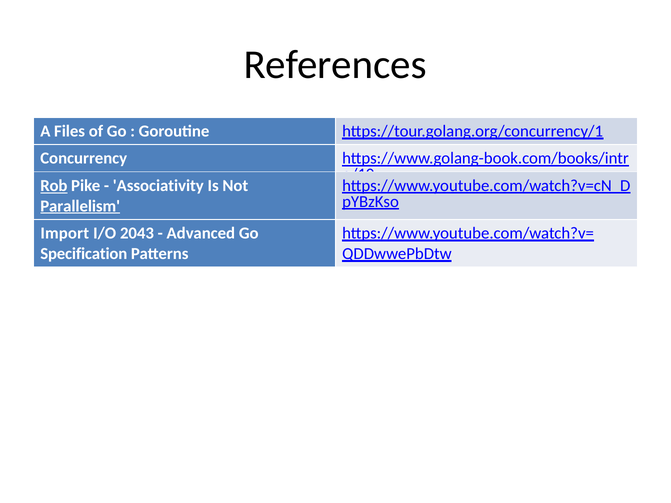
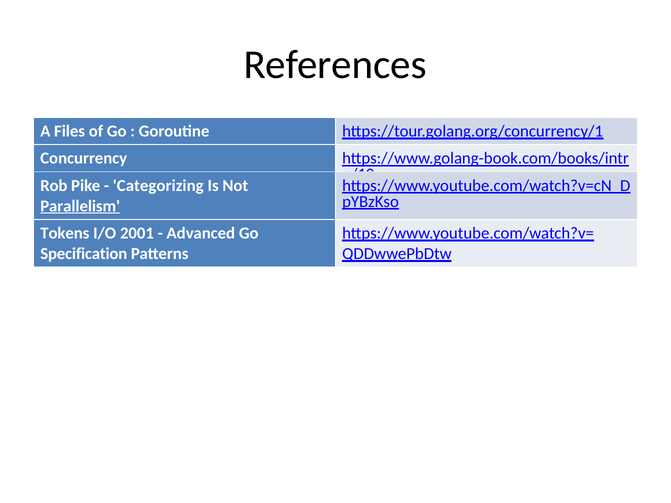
Rob underline: present -> none (54, 186)
Associativity: Associativity -> Categorizing (158, 186)
Import: Import -> Tokens (65, 233)
2043: 2043 -> 2001 (137, 233)
